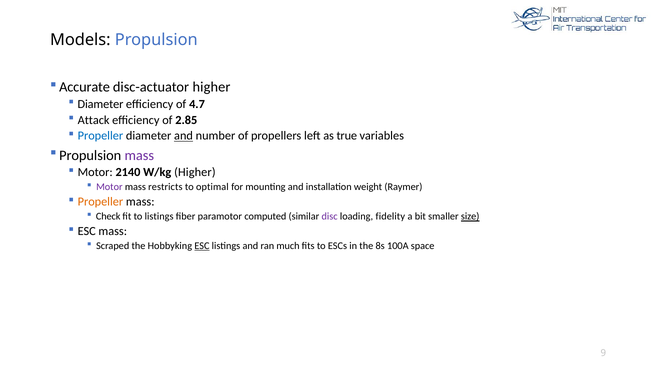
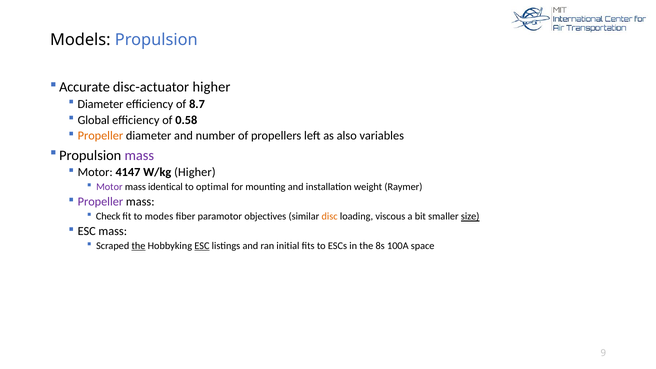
4.7: 4.7 -> 8.7 (197, 104)
Attack: Attack -> Global (94, 120)
2.85: 2.85 -> 0.58 (186, 120)
Propeller colour: blue -> orange (100, 136)
and underline: present -> none (184, 136)
true: true -> also (347, 136)
2140: 2140 -> 4147 (128, 172)
restricts: restricts -> identical (165, 187)
Propeller colour: orange -> purple (100, 202)
to listings: listings -> modes (159, 217)
computed: computed -> objectives (265, 217)
disc colour: purple -> orange (330, 217)
fidelity: fidelity -> viscous (390, 217)
the underline: none -> present (138, 246)
much: much -> initial (288, 246)
